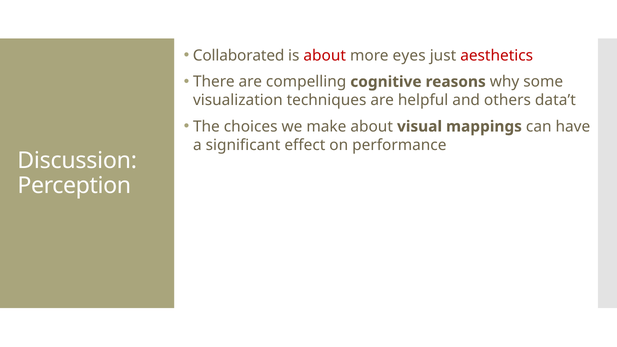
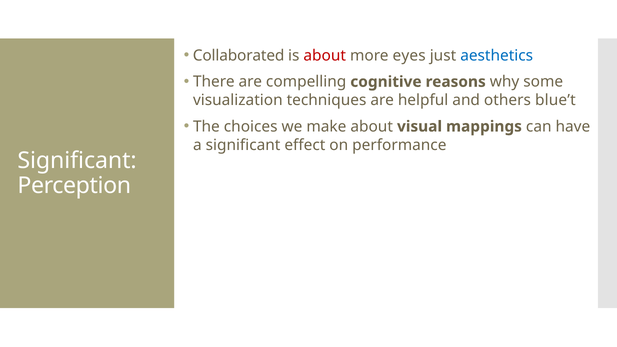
aesthetics colour: red -> blue (497, 56)
data’t: data’t -> blue’t (555, 100)
Discussion: Discussion -> Significant (77, 161)
